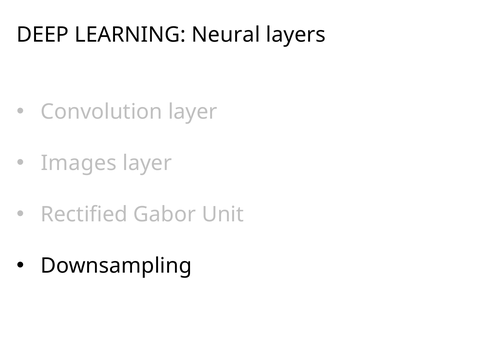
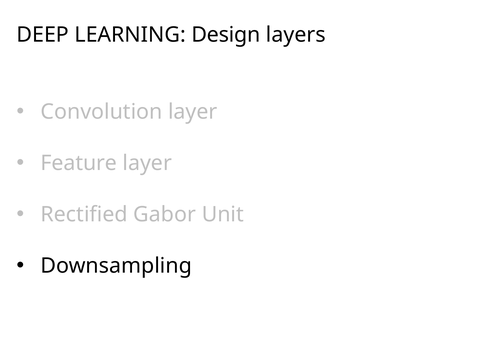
Neural: Neural -> Design (226, 35)
Images: Images -> Feature (79, 163)
